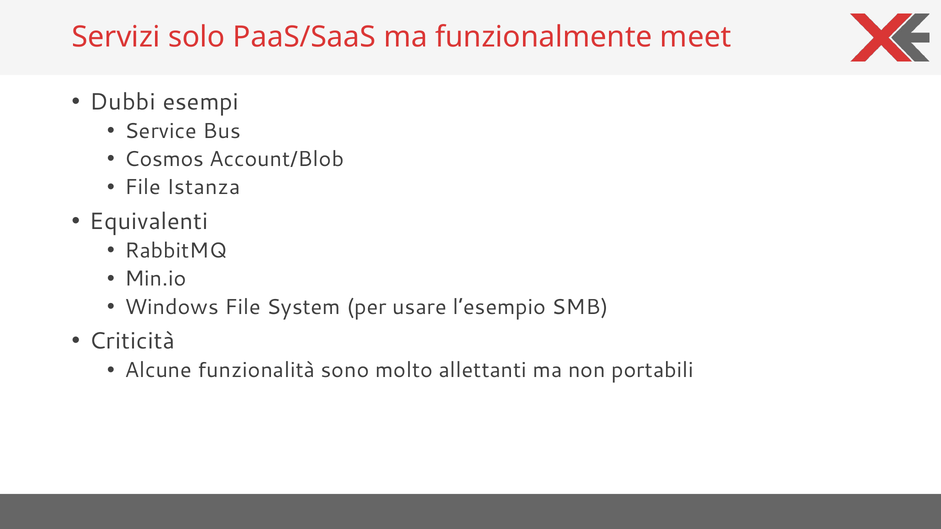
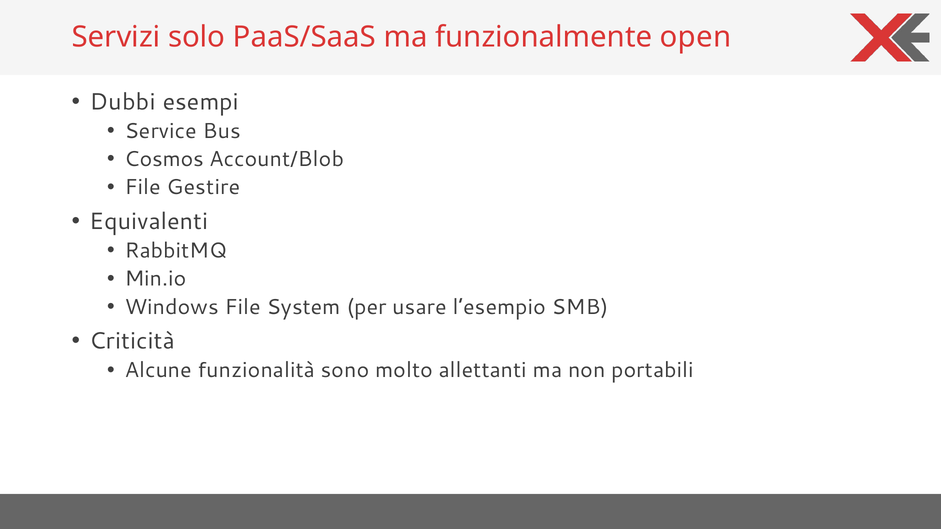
meet: meet -> open (696, 37)
Istanza: Istanza -> Gestire (204, 187)
